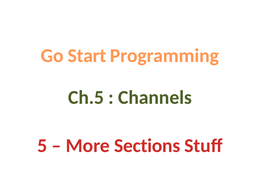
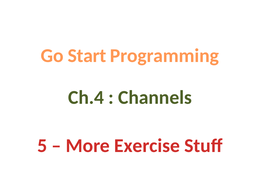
Ch.5: Ch.5 -> Ch.4 (86, 97)
Sections: Sections -> Exercise (147, 146)
